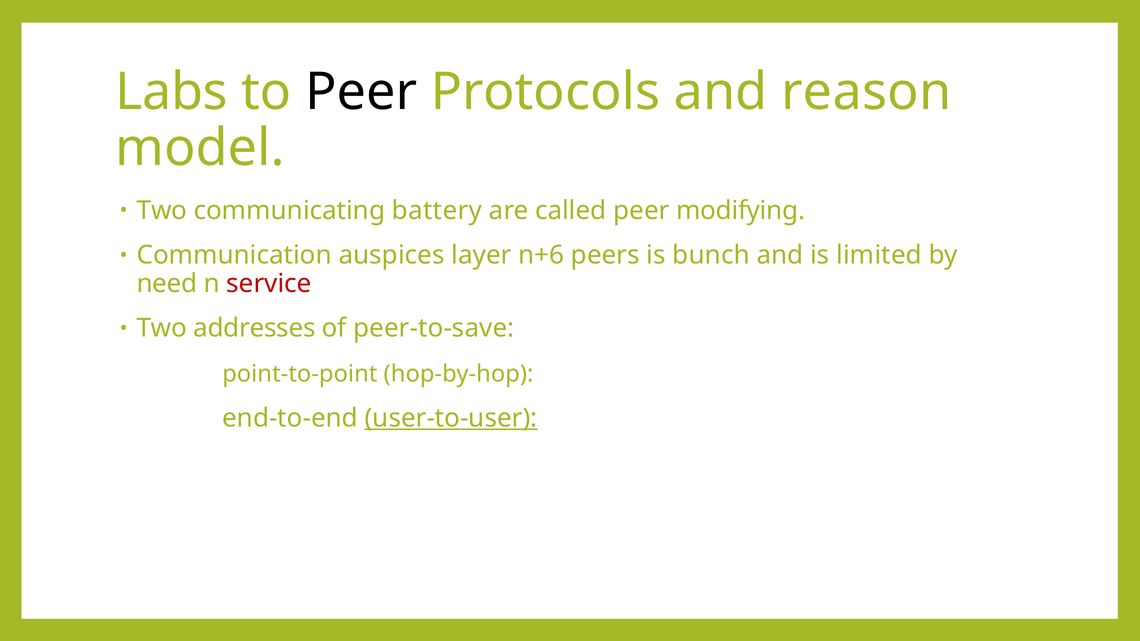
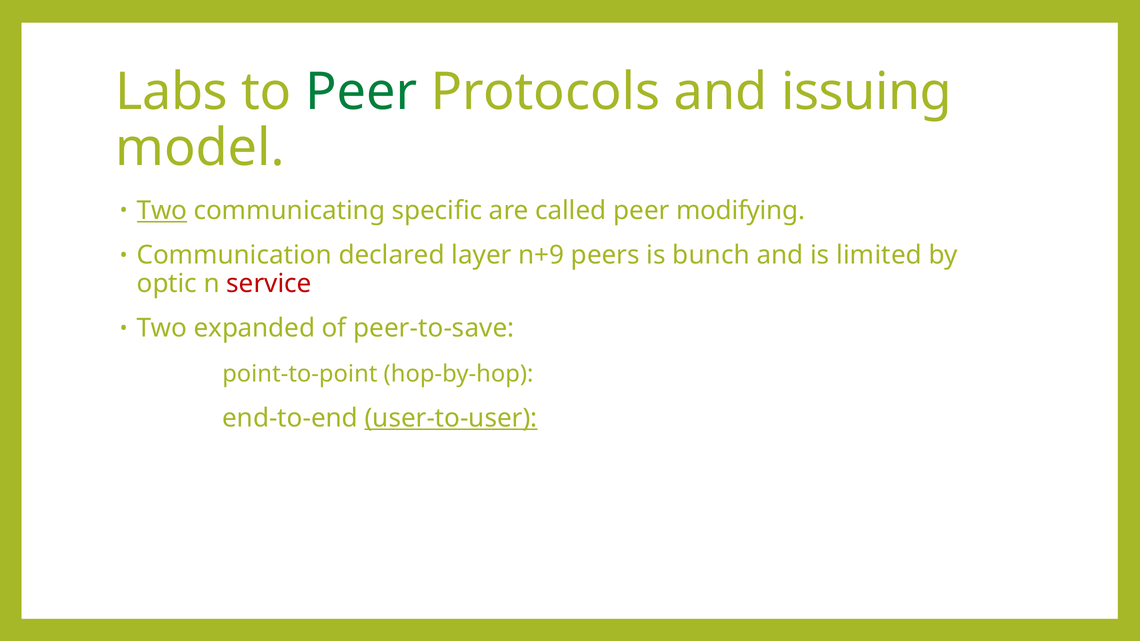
Peer colour: black -> green (361, 92)
reason: reason -> issuing (867, 92)
Two underline: none -> present (162, 211)
battery: battery -> specific (437, 211)
auspices: auspices -> declared (392, 255)
n+6: n+6 -> n+9 (541, 255)
need: need -> optic (167, 284)
addresses: addresses -> expanded (254, 328)
